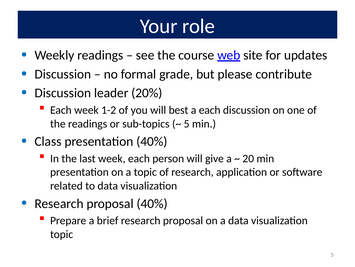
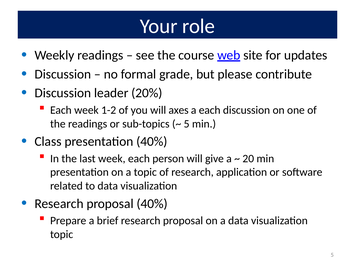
best: best -> axes (179, 110)
